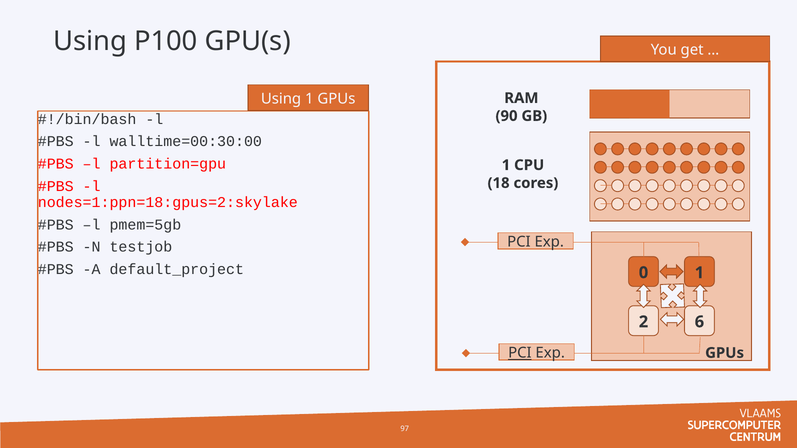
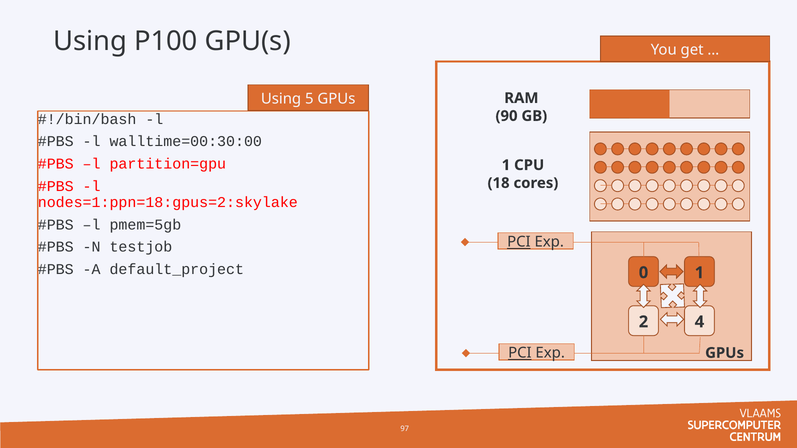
Using 1: 1 -> 5 (309, 99)
PCI underline: none -> present (519, 242)
6: 6 -> 4 (699, 322)
